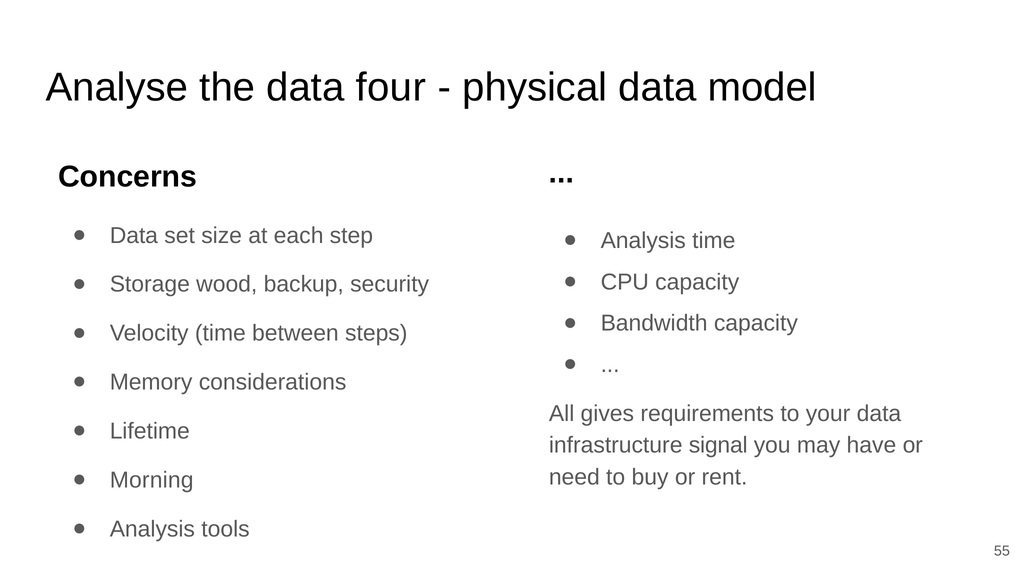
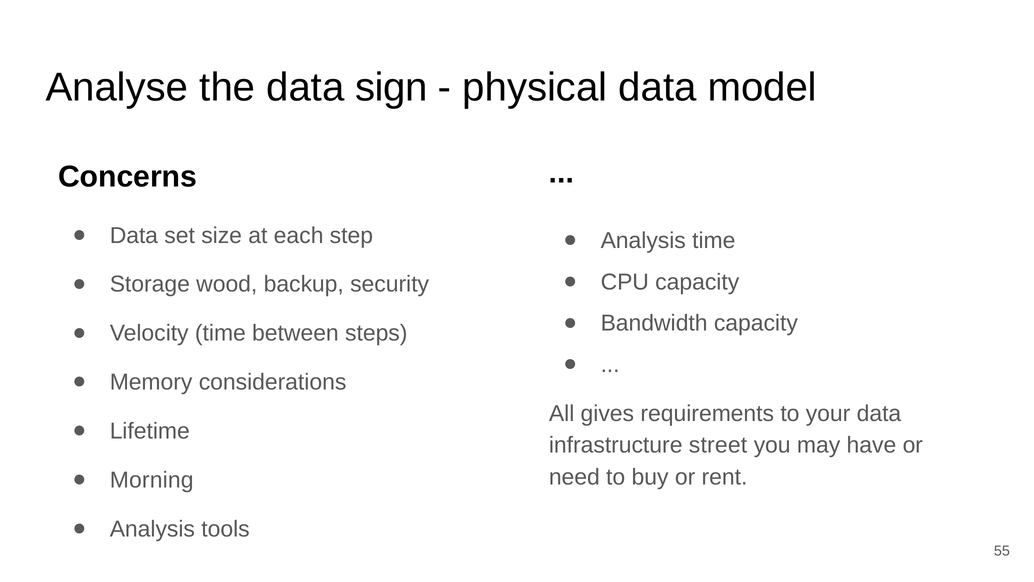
four: four -> sign (391, 88)
signal: signal -> street (718, 445)
